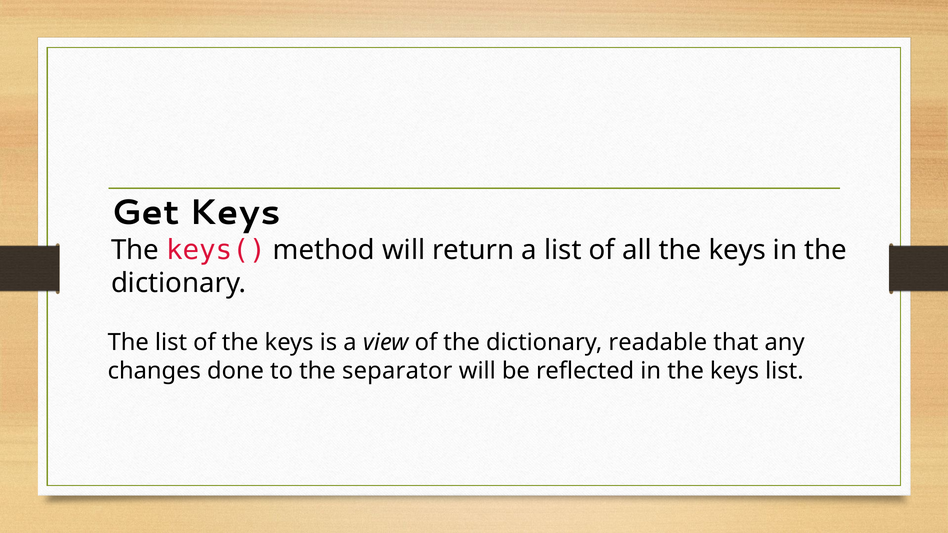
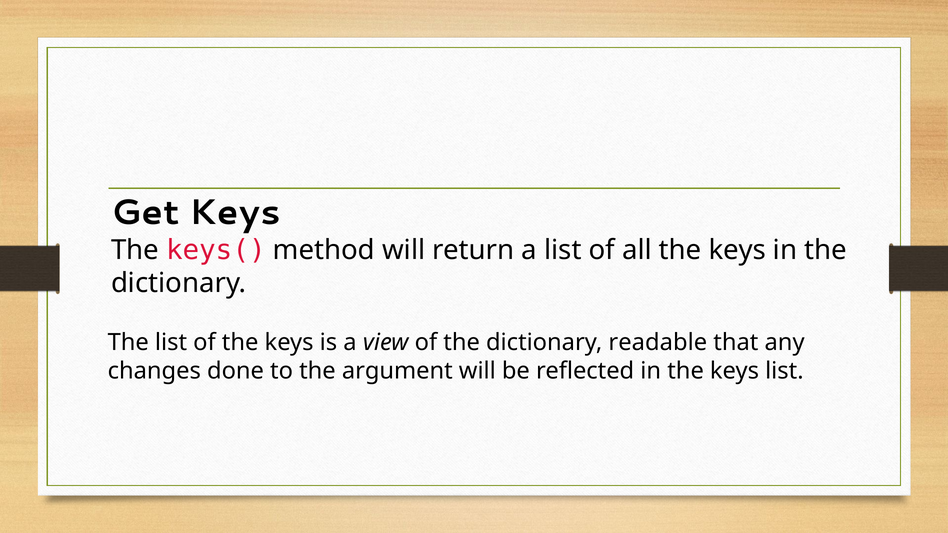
separator: separator -> argument (397, 371)
